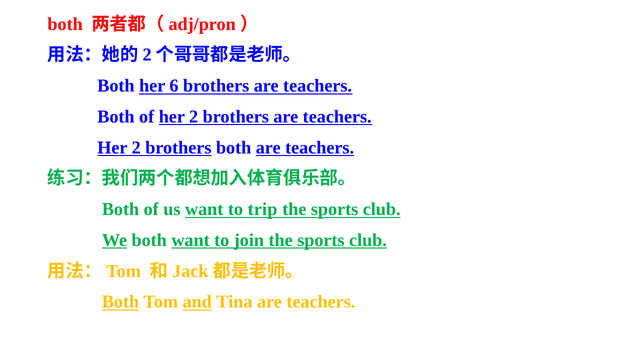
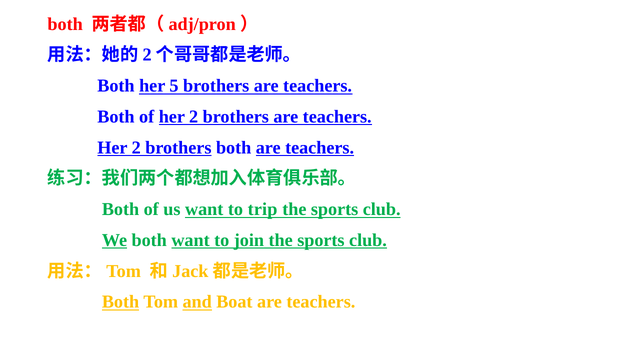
6: 6 -> 5 (174, 86)
Tina: Tina -> Boat (234, 302)
